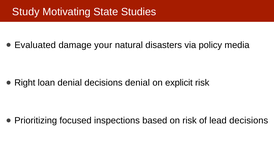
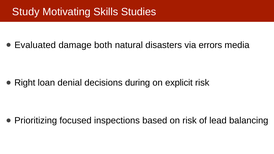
State: State -> Skills (106, 12)
your: your -> both (103, 45)
policy: policy -> errors (210, 45)
decisions denial: denial -> during (138, 83)
lead decisions: decisions -> balancing (249, 121)
